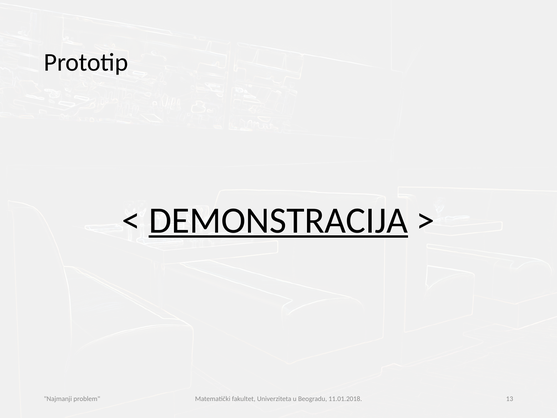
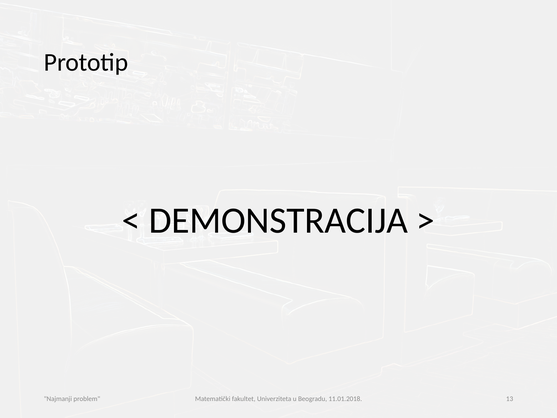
DEMONSTRACIJA underline: present -> none (278, 220)
